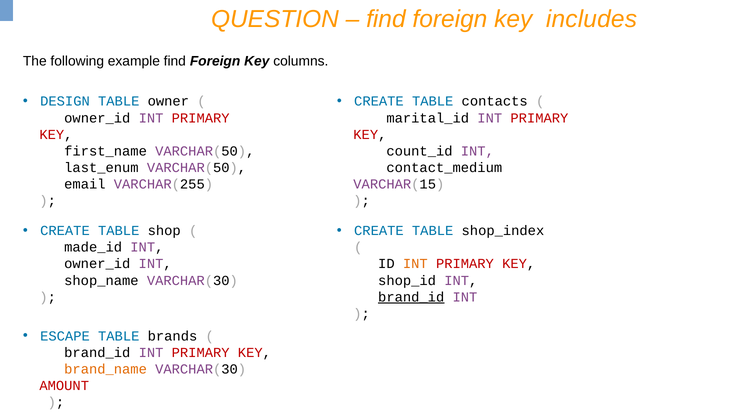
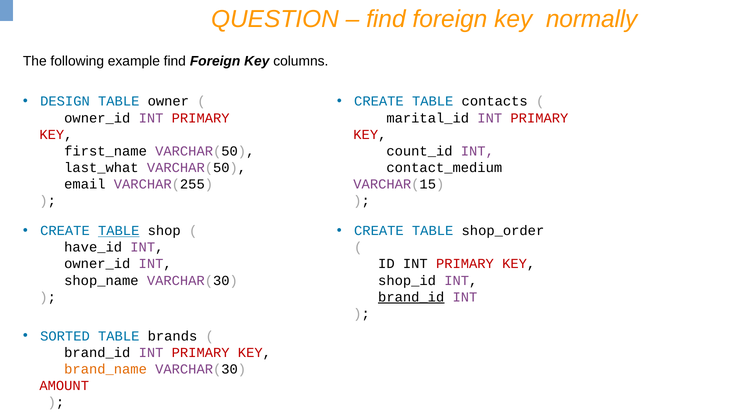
includes: includes -> normally (592, 19)
last_enum: last_enum -> last_what (101, 167)
TABLE underline: none -> present (119, 230)
shop_index: shop_index -> shop_order (503, 230)
made_id: made_id -> have_id (93, 247)
INT colour: orange -> black (415, 264)
ESCAPE: ESCAPE -> SORTED (65, 336)
